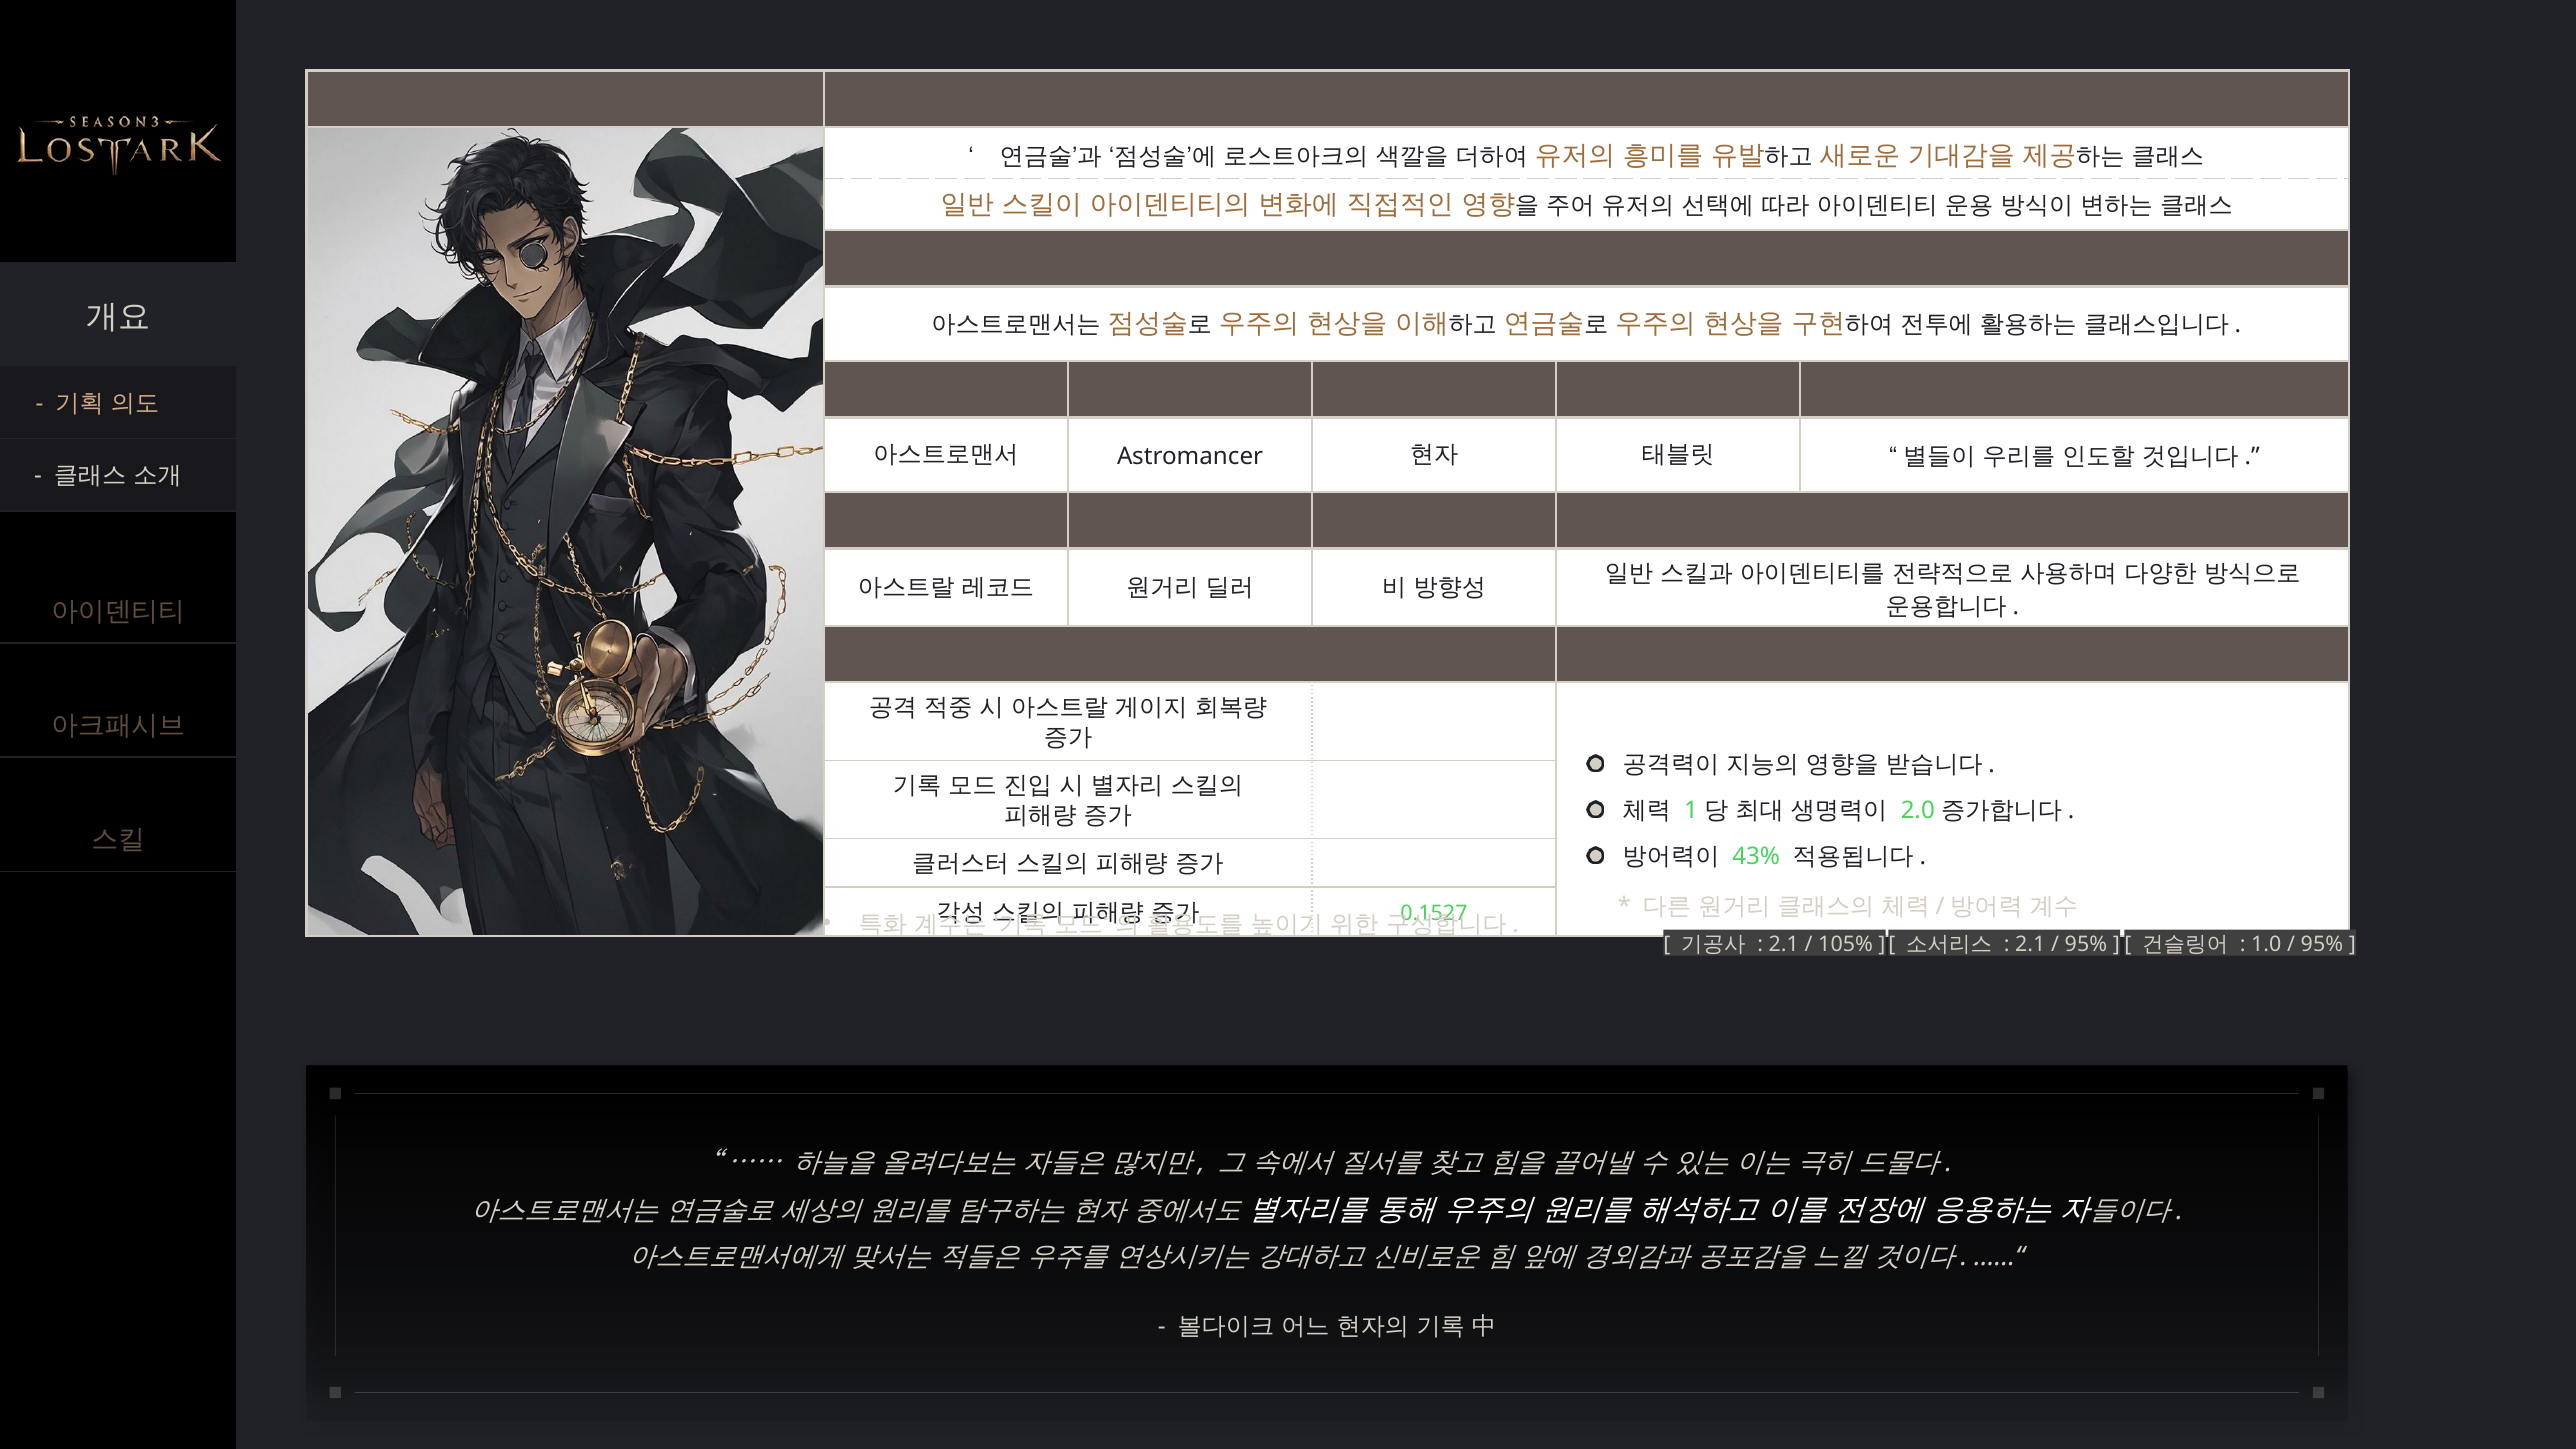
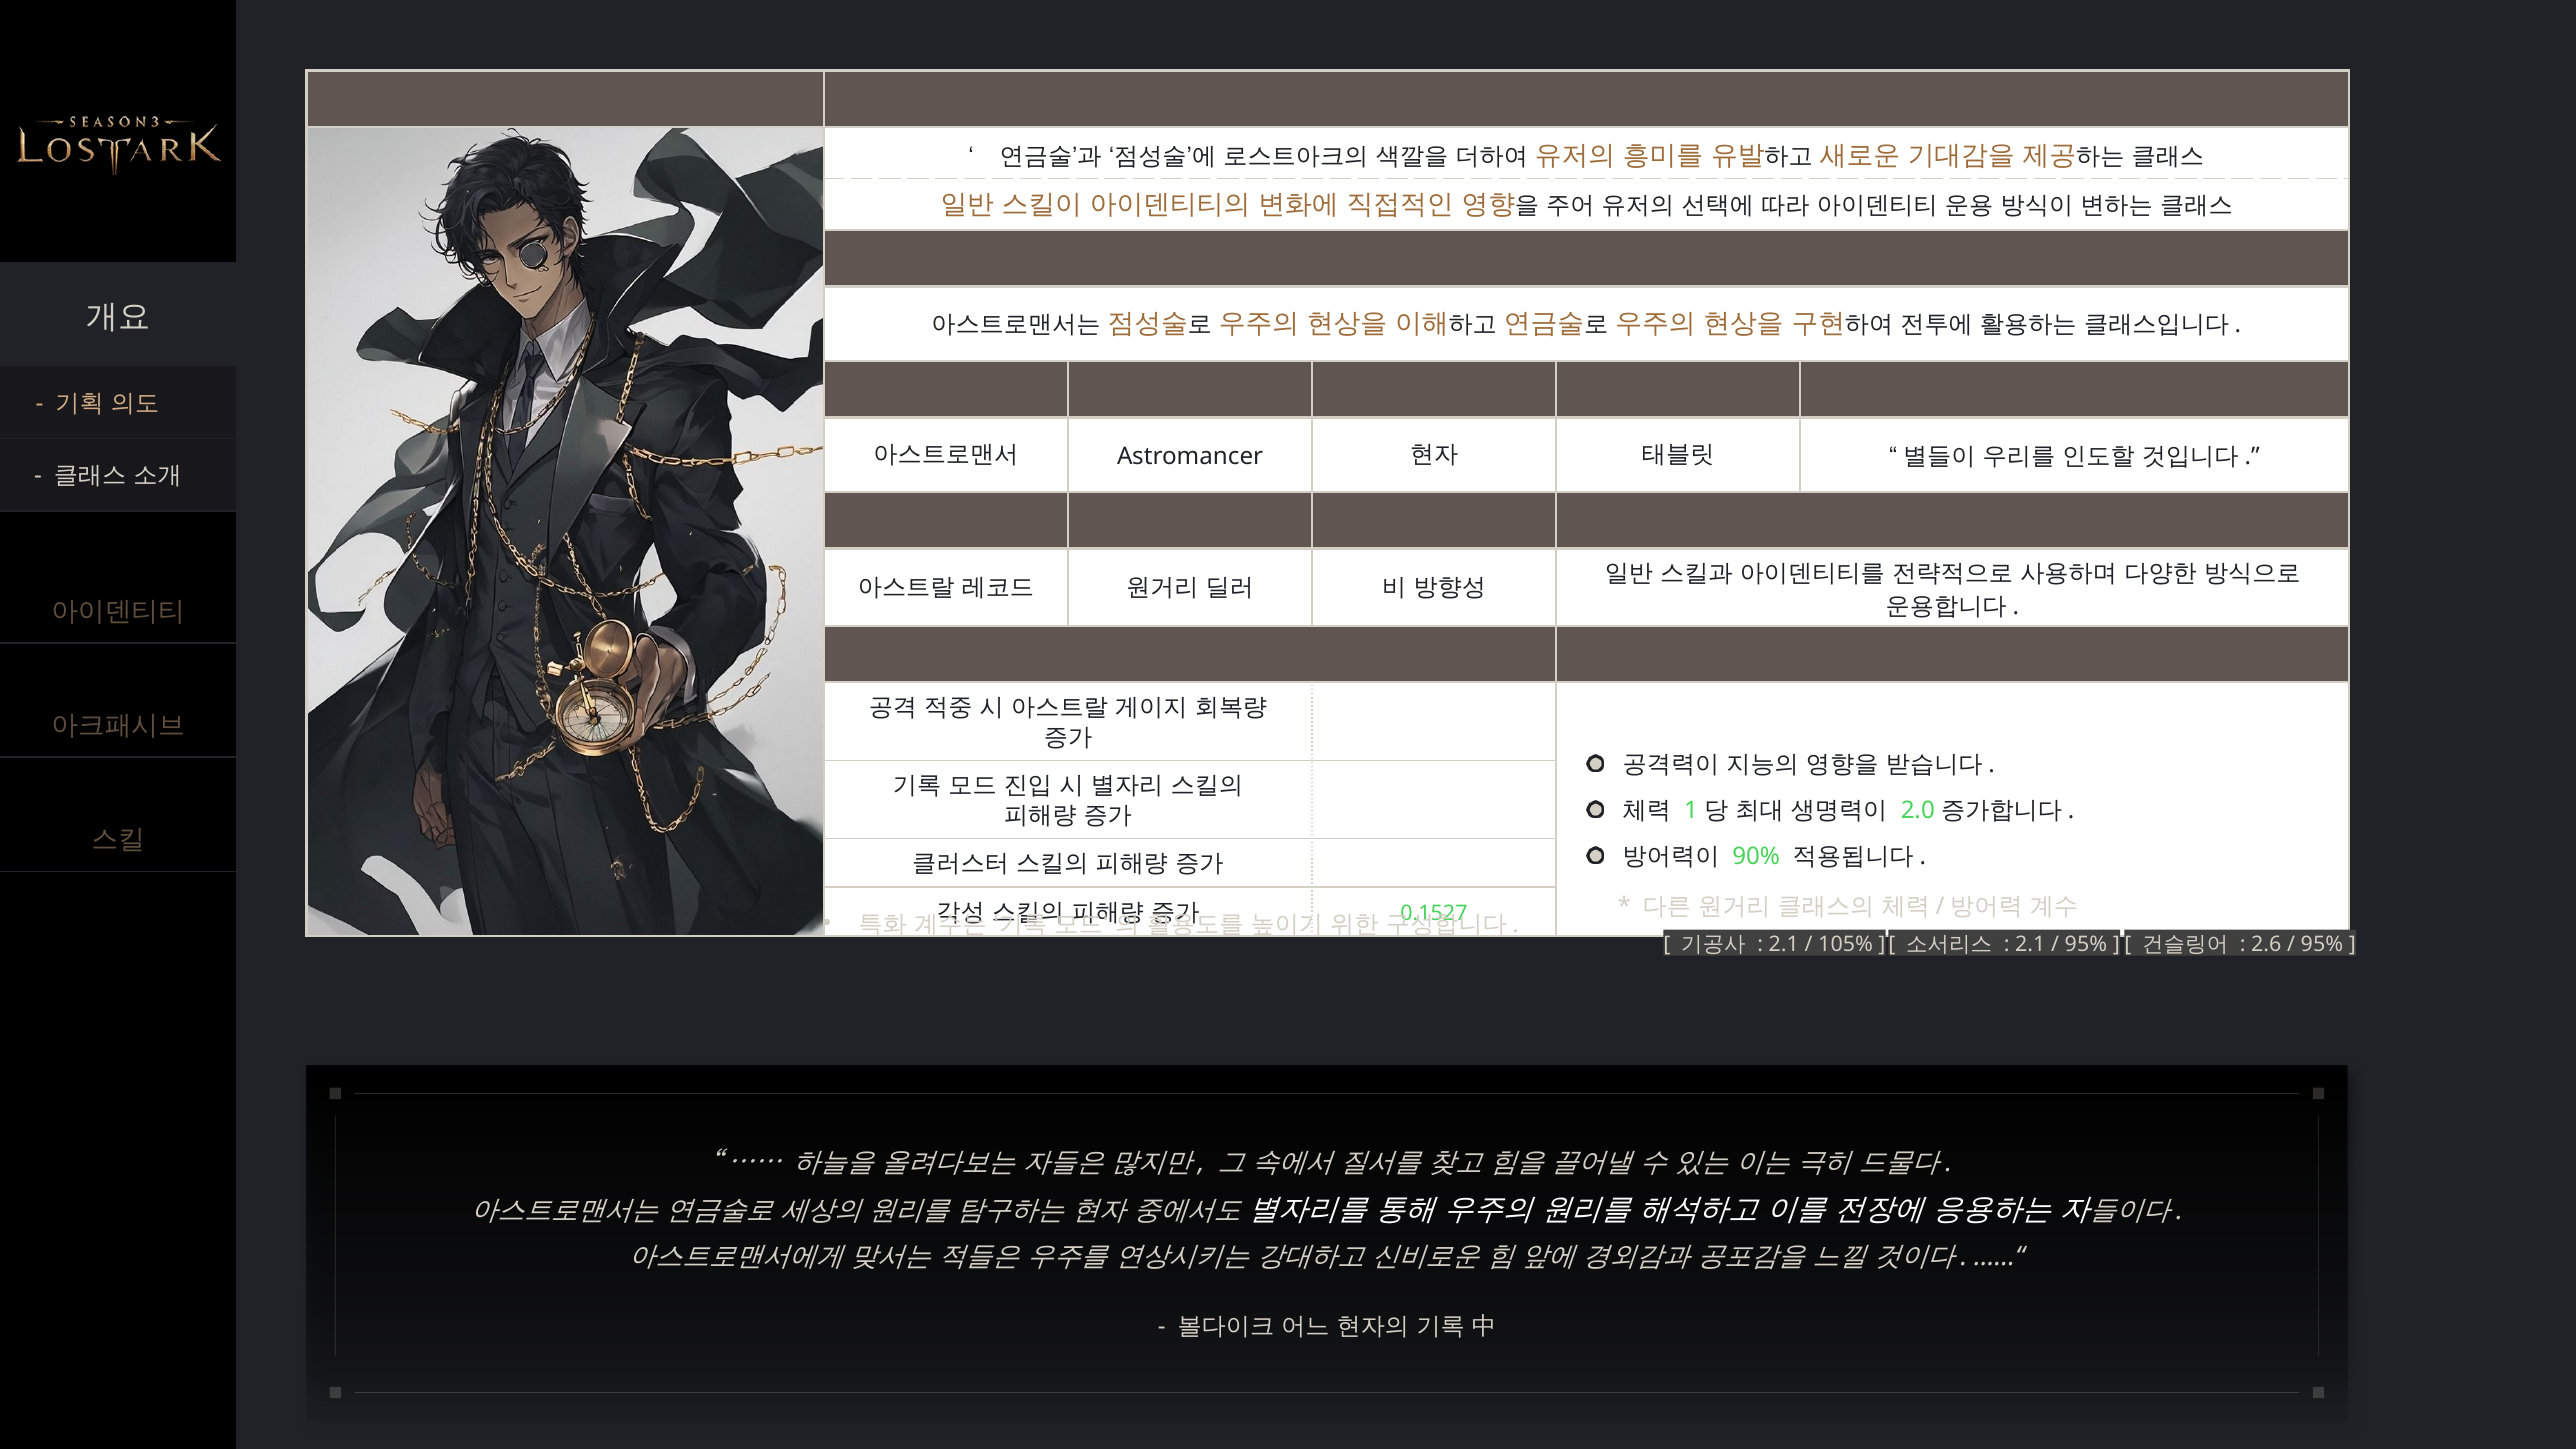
43%: 43% -> 90% (1756, 857)
1.0: 1.0 -> 2.6 (2266, 944)
